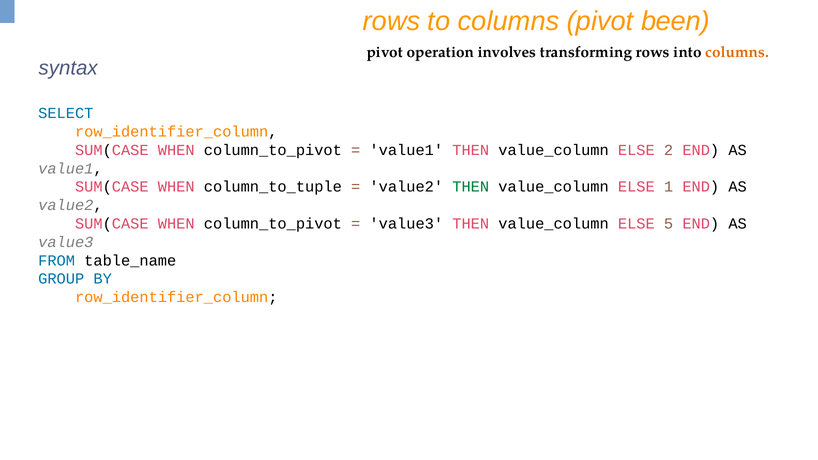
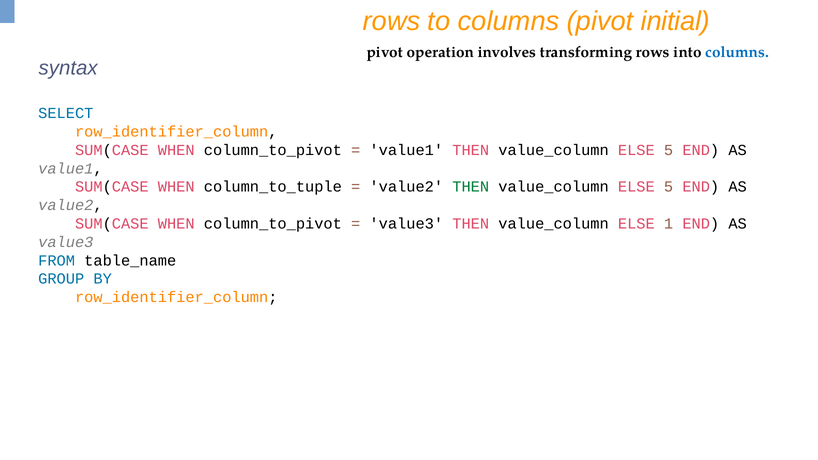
been: been -> initial (675, 21)
columns colour: orange -> blue (737, 52)
2: 2 -> 5 (669, 150)
1: 1 -> 5 (669, 187)
5: 5 -> 1 (669, 224)
